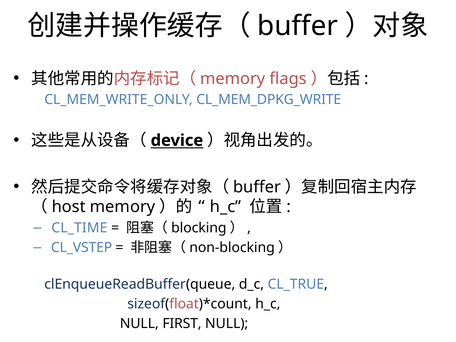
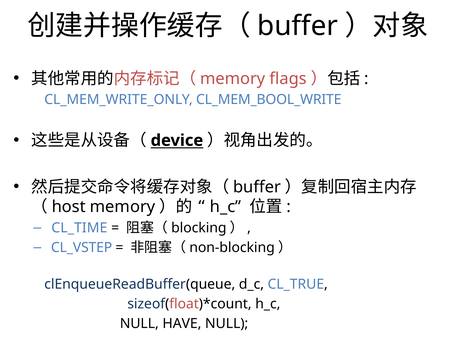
CL_MEM_DPKG_WRITE: CL_MEM_DPKG_WRITE -> CL_MEM_BOOL_WRITE (269, 100)
FIRST: FIRST -> HAVE (182, 324)
